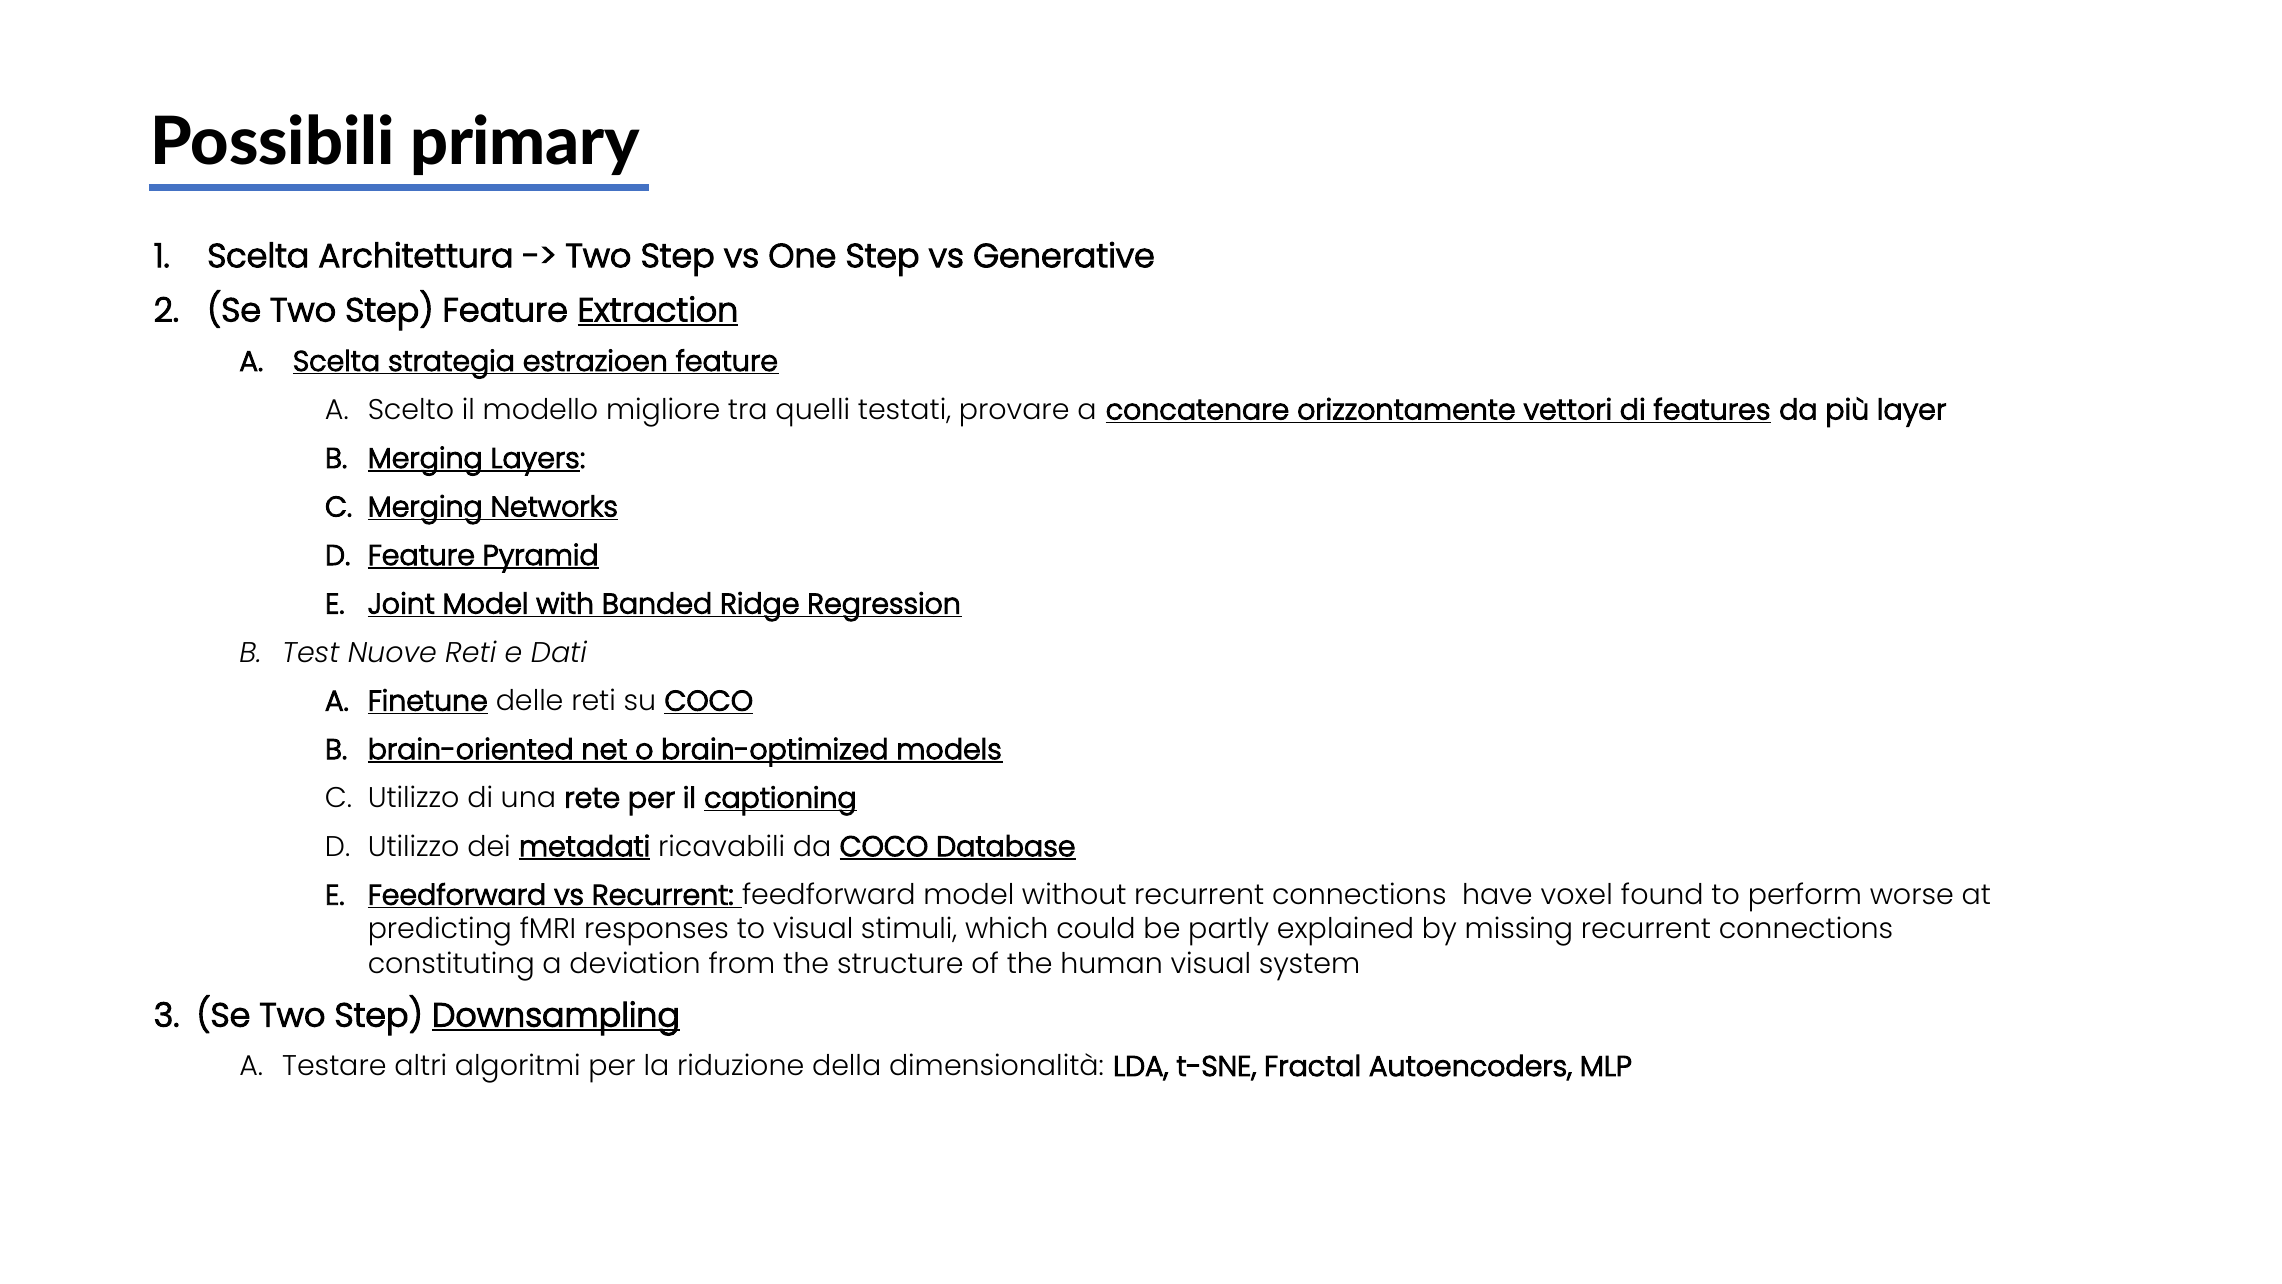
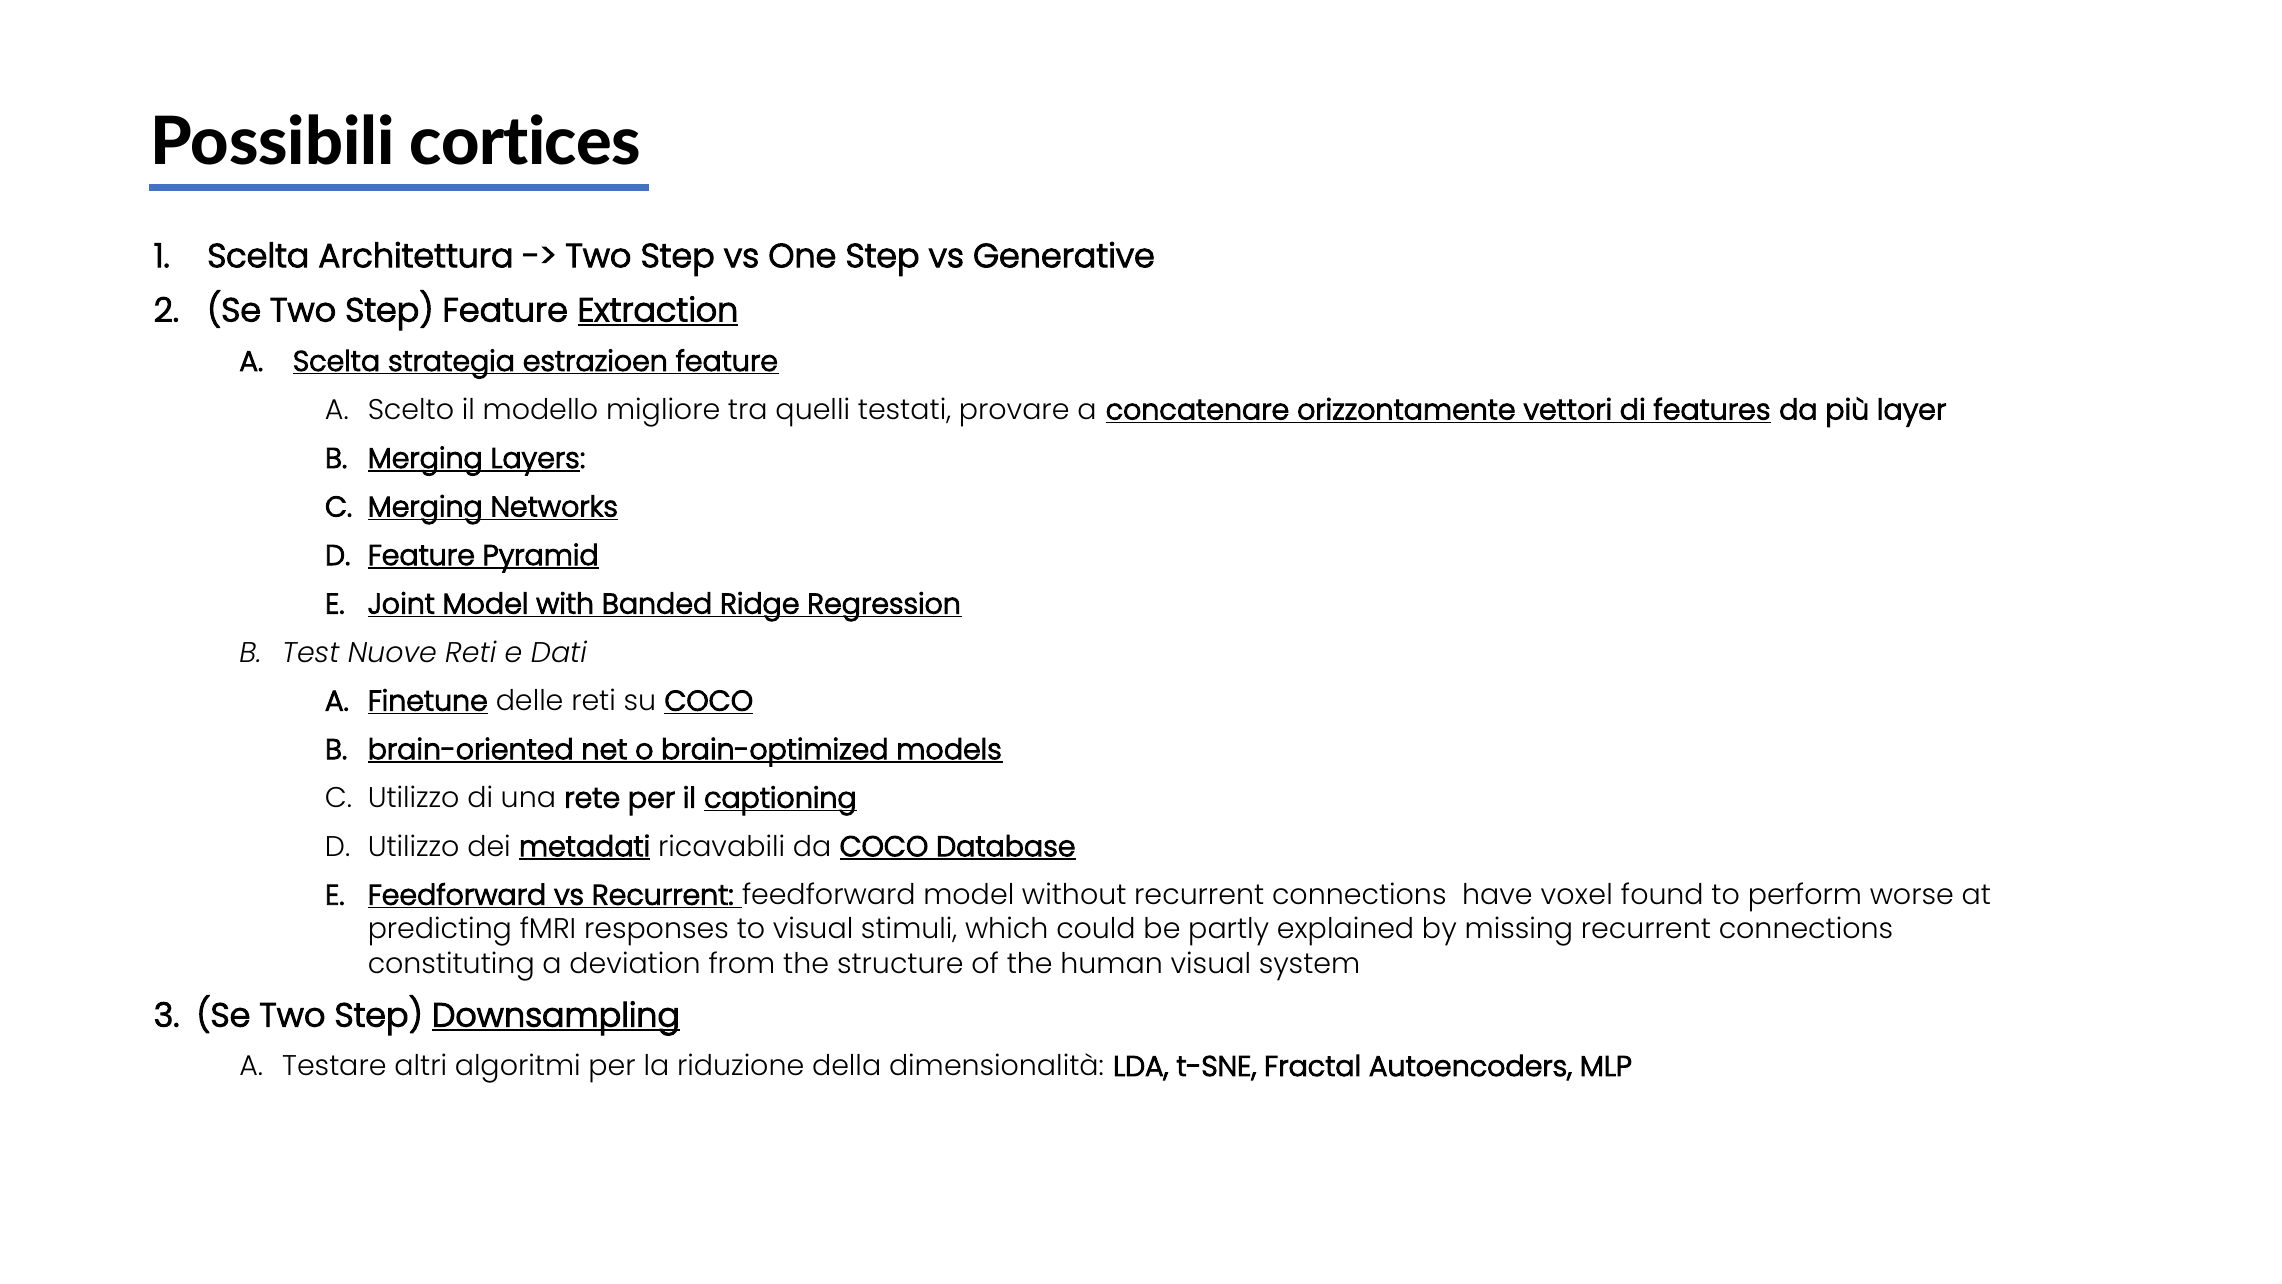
primary: primary -> cortices (525, 143)
